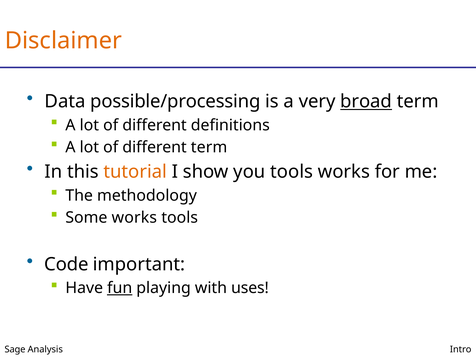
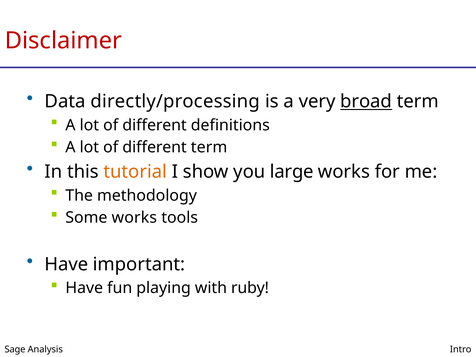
Disclaimer colour: orange -> red (63, 41)
possible/processing: possible/processing -> directly/processing (175, 101)
you tools: tools -> large (292, 172)
Code: Code -> Have (66, 264)
fun underline: present -> none (120, 288)
uses: uses -> ruby (250, 288)
